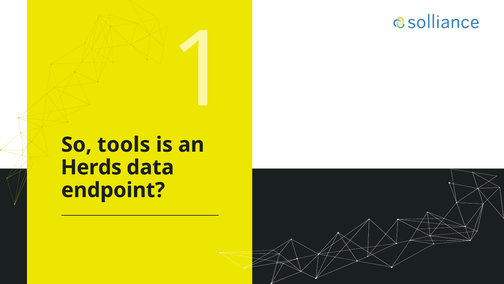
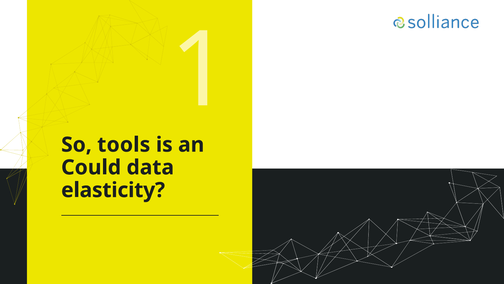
Herds: Herds -> Could (91, 167)
endpoint: endpoint -> elasticity (113, 190)
